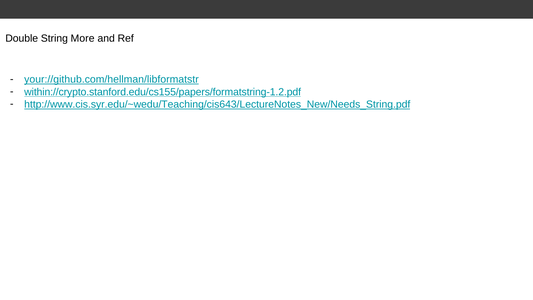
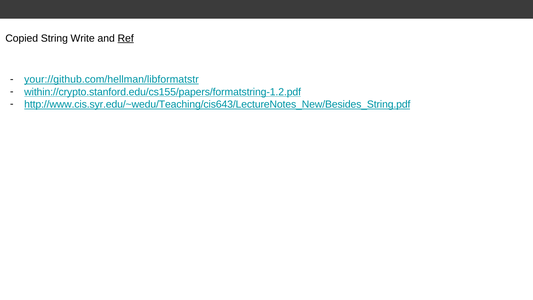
Double: Double -> Copied (22, 38)
More: More -> Write (83, 38)
Ref underline: none -> present (126, 38)
http://www.cis.syr.edu/~wedu/Teaching/cis643/LectureNotes_New/Needs_String.pdf: http://www.cis.syr.edu/~wedu/Teaching/cis643/LectureNotes_New/Needs_String.pdf -> http://www.cis.syr.edu/~wedu/Teaching/cis643/LectureNotes_New/Besides_String.pdf (217, 104)
